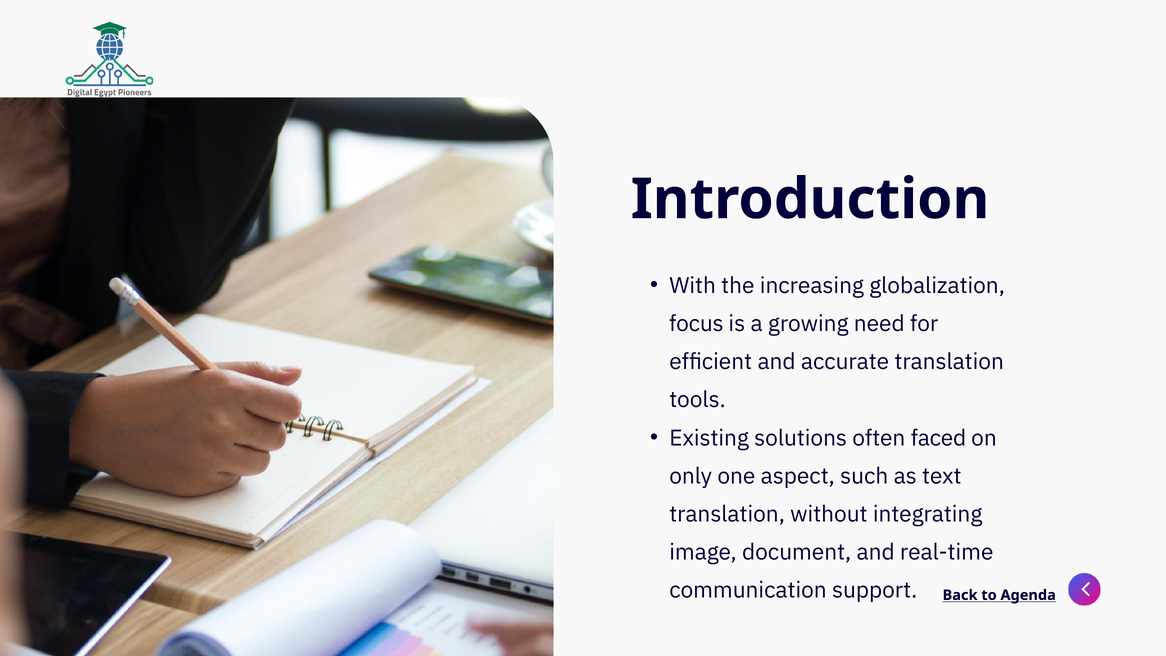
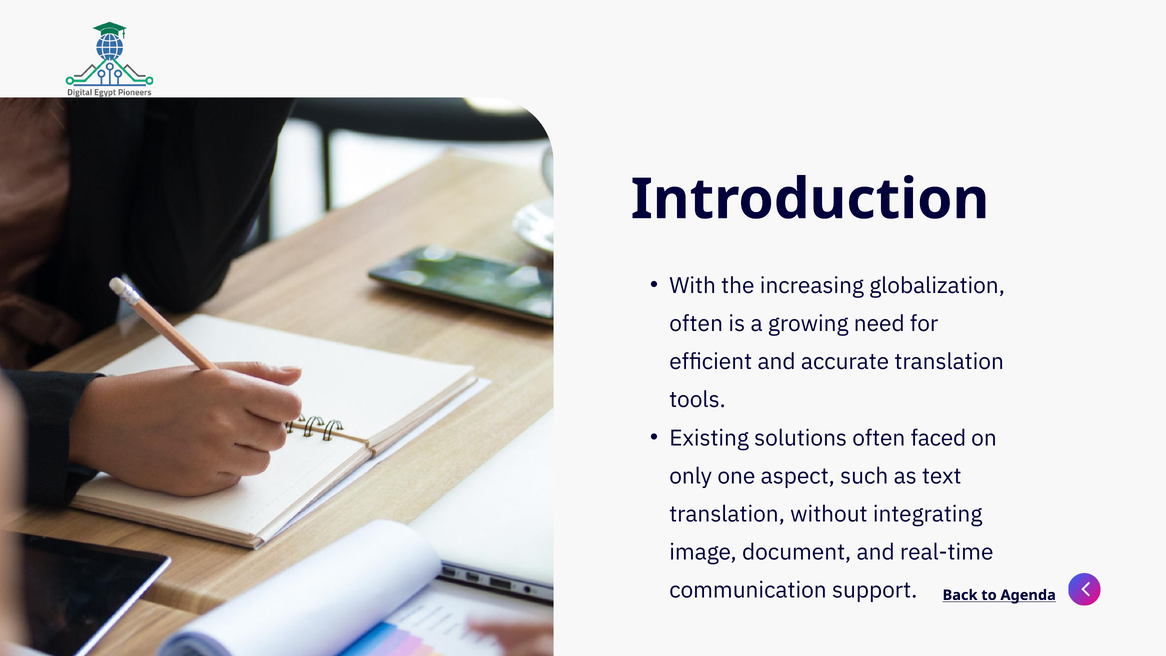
focus: focus -> often (696, 324)
